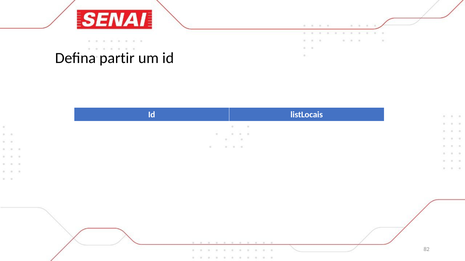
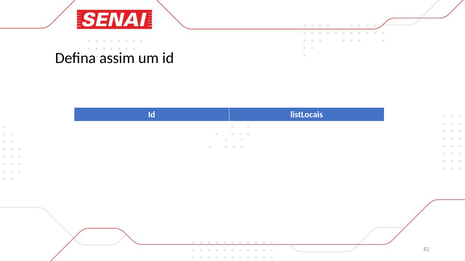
partir: partir -> assim (117, 58)
